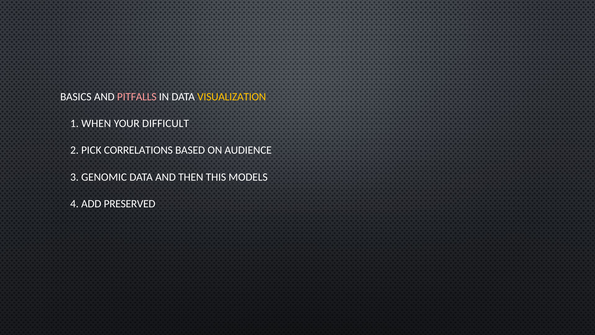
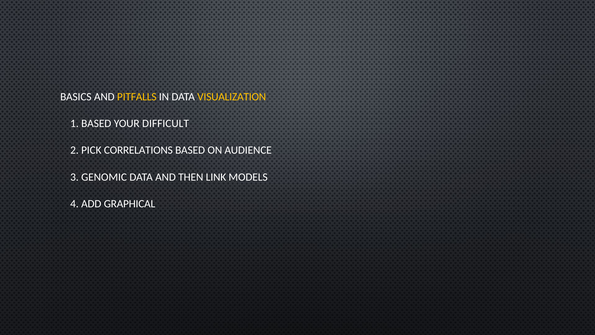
PITFALLS colour: pink -> yellow (137, 97)
1 WHEN: WHEN -> BASED (96, 123)
THIS: THIS -> LINK (216, 177)
PRESERVED: PRESERVED -> GRAPHICAL (130, 204)
